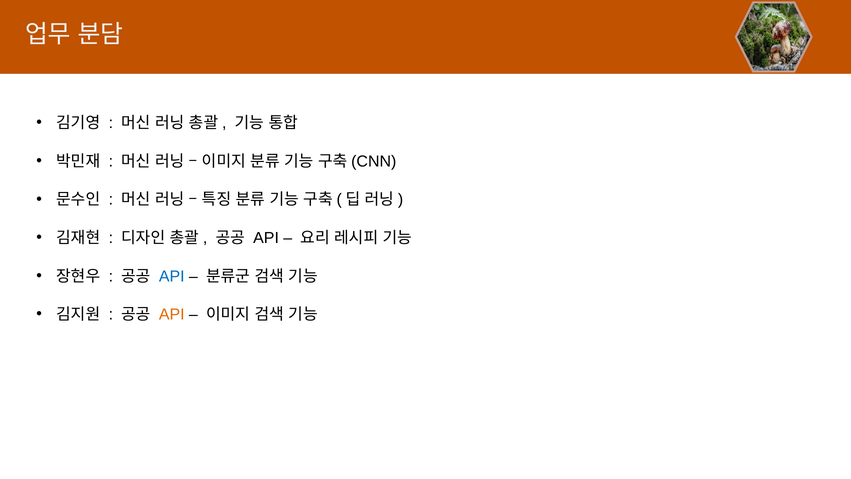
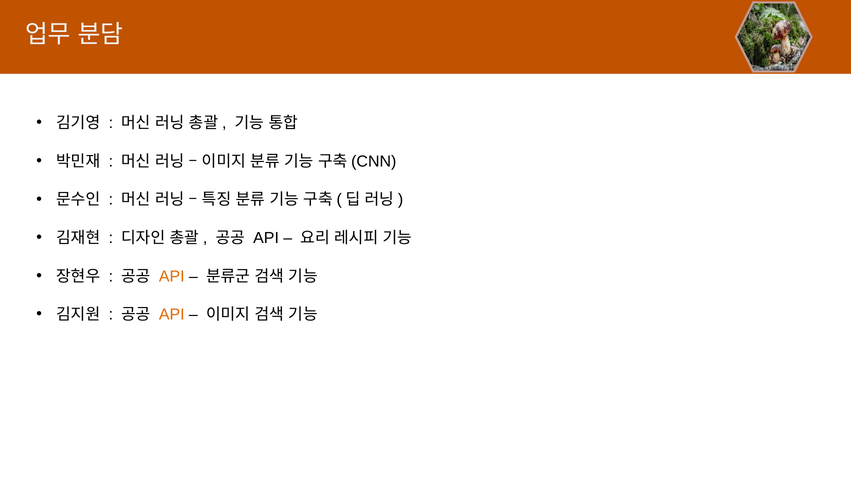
API colour: blue -> orange (172, 276)
